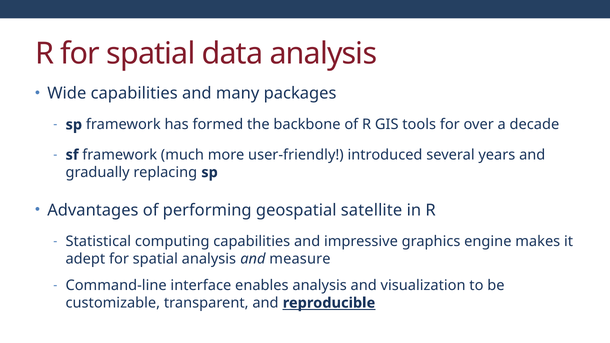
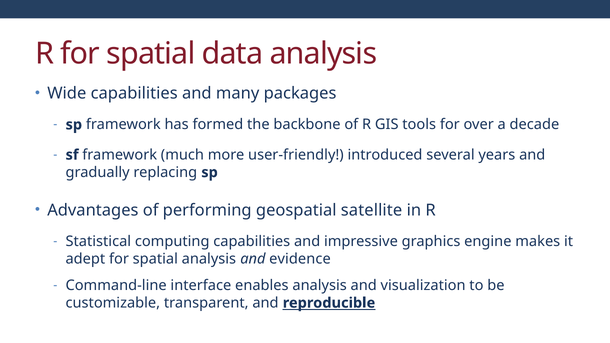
measure: measure -> evidence (300, 259)
